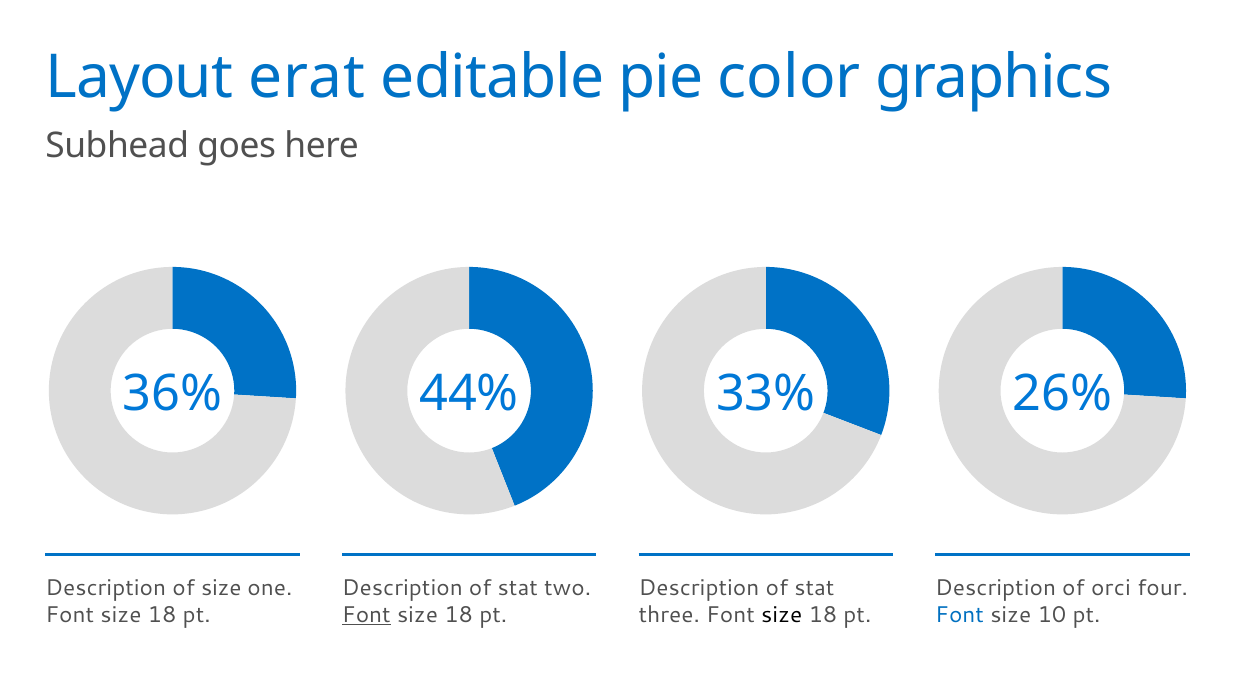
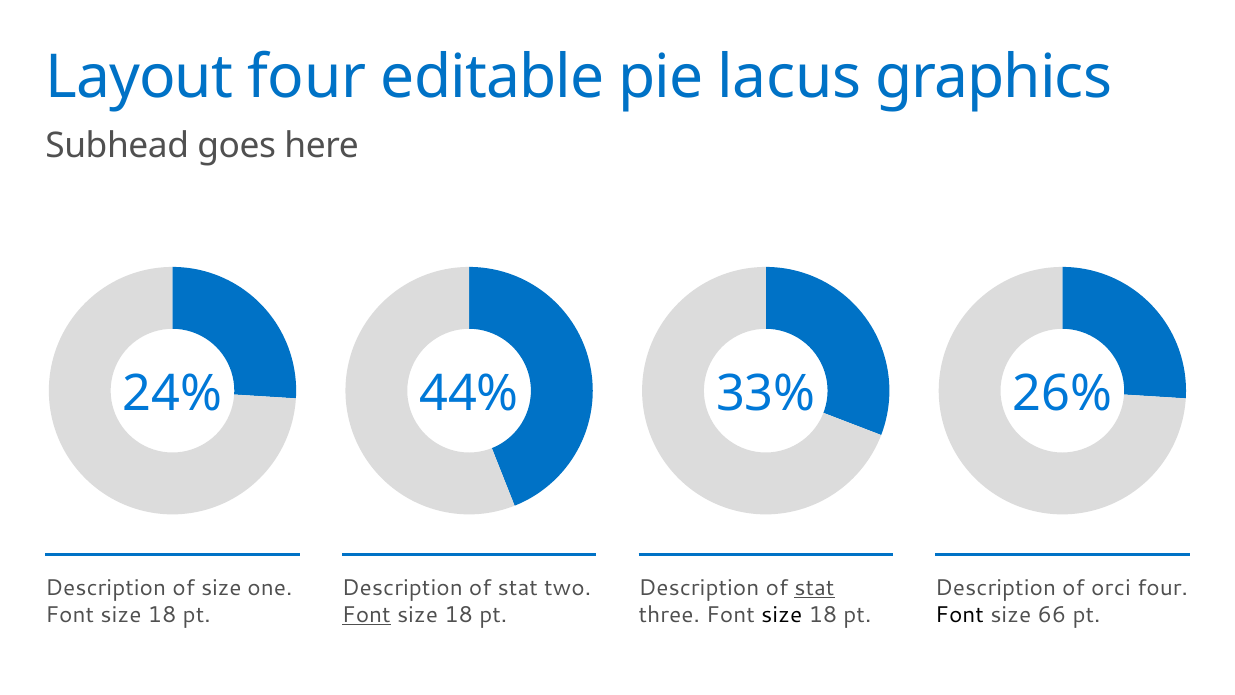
Layout erat: erat -> four (307, 78)
color: color -> lacus (789, 78)
36%: 36% -> 24% (173, 394)
stat underline: none -> present (814, 587)
Font colour: blue -> black (960, 614)
10: 10 -> 66 (1052, 614)
